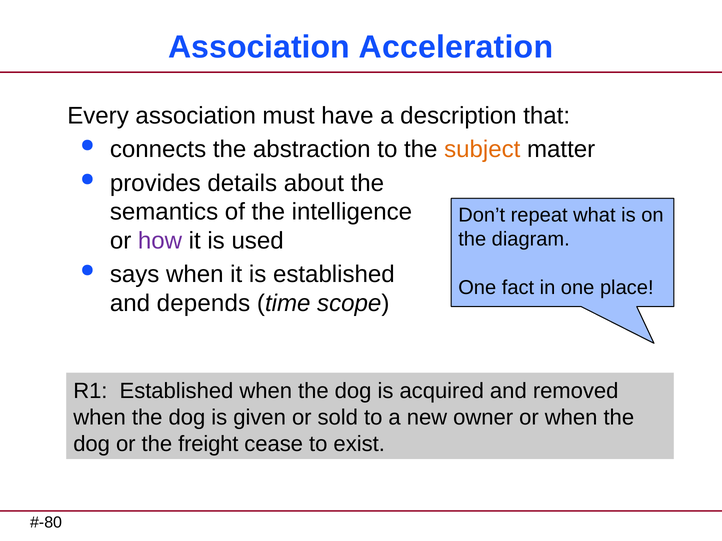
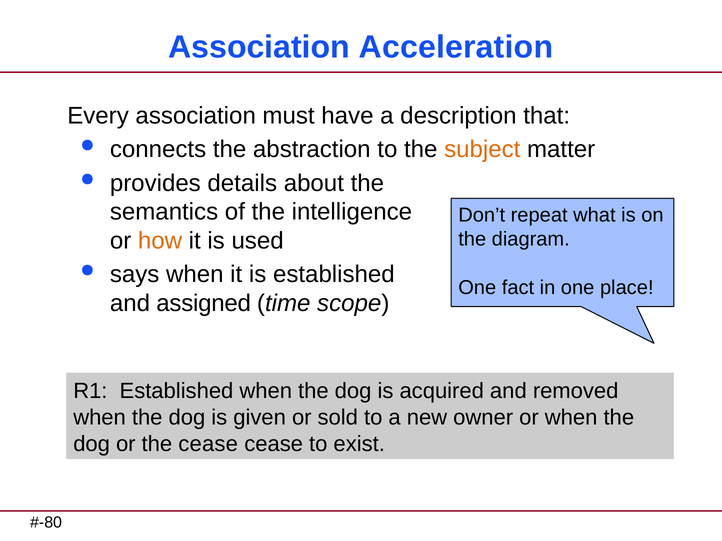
how colour: purple -> orange (160, 241)
depends: depends -> assigned (204, 304)
the freight: freight -> cease (208, 444)
